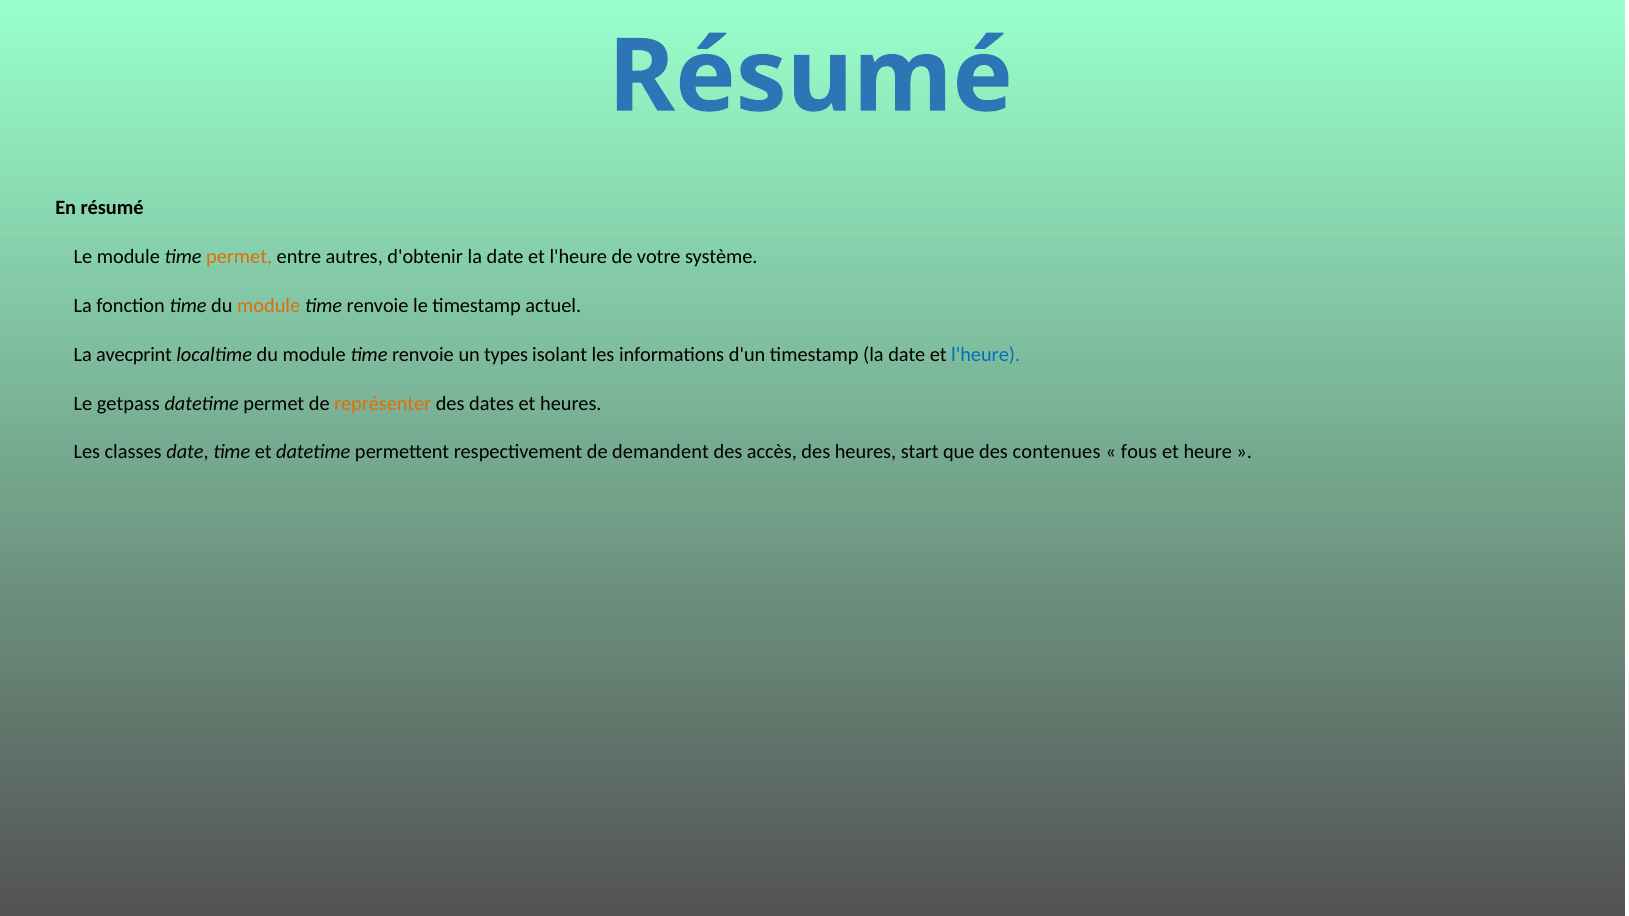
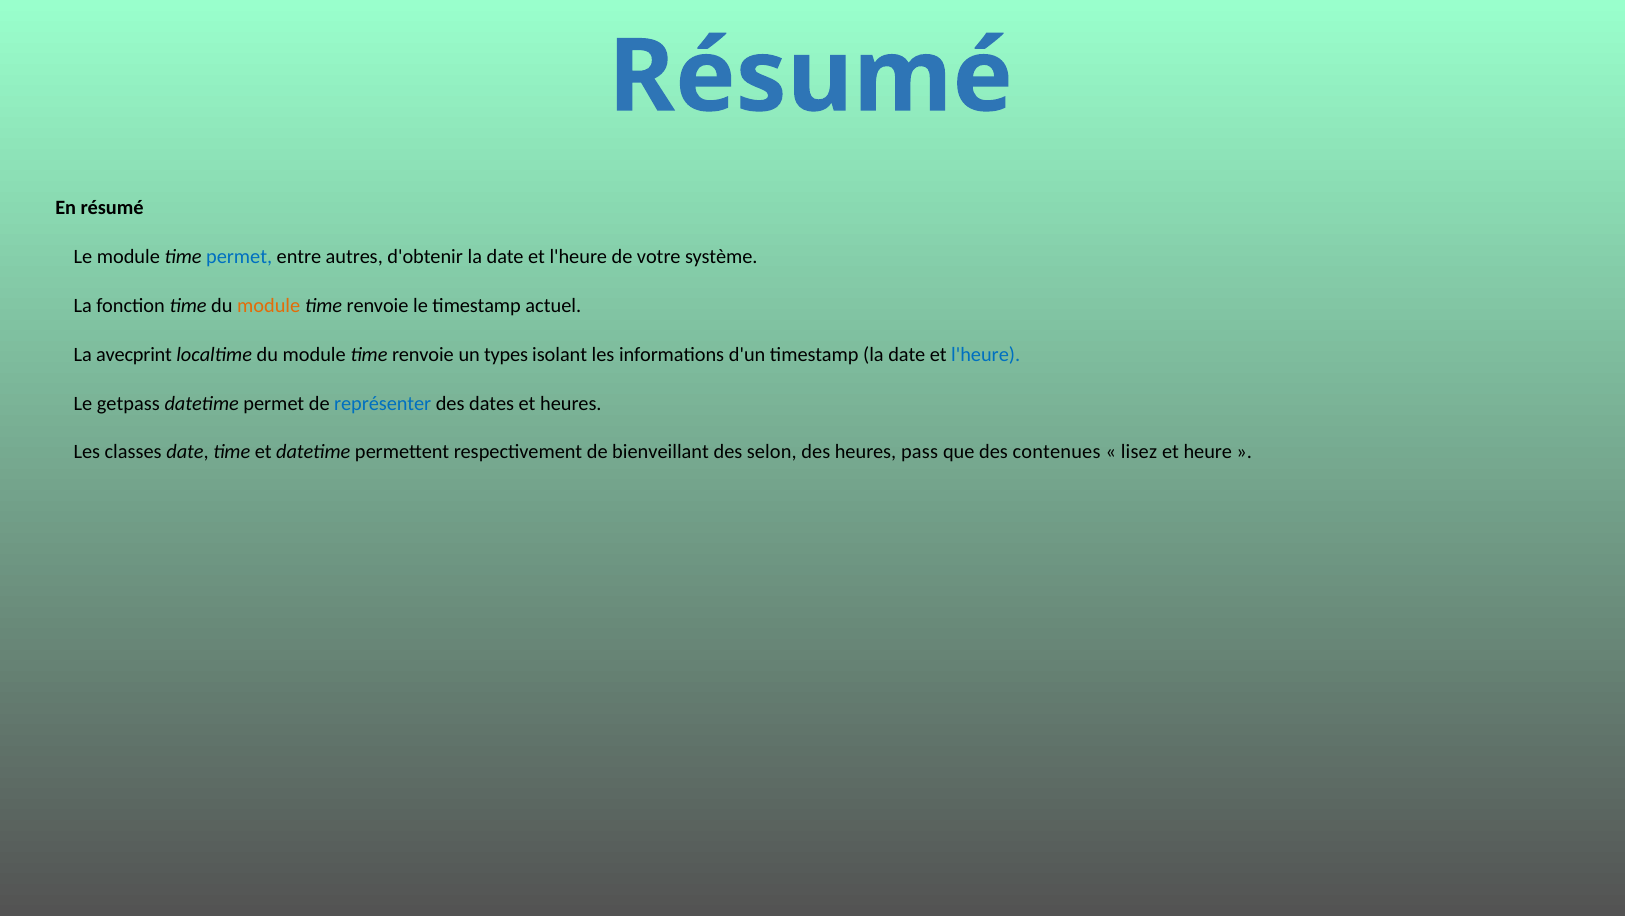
permet colour: orange -> blue (239, 257)
représenter colour: orange -> blue (383, 404)
demandent: demandent -> bienveillant (661, 452)
accès: accès -> selon (772, 452)
start: start -> pass (920, 452)
fous: fous -> lisez (1139, 452)
